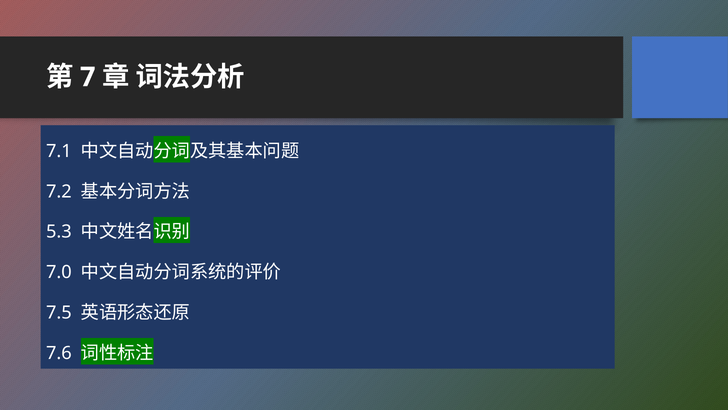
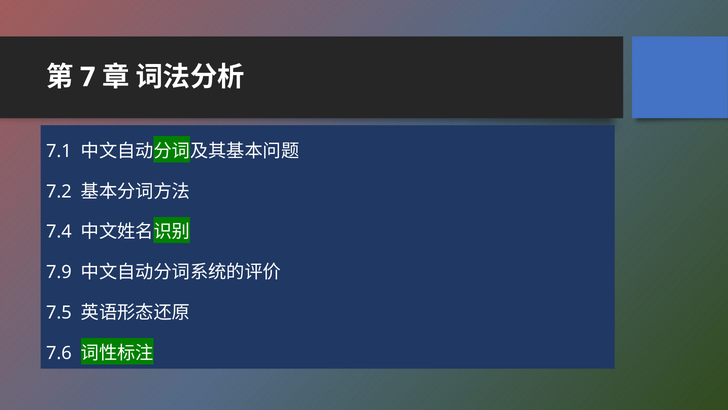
5.3: 5.3 -> 7.4 (59, 232)
7.0: 7.0 -> 7.9 (59, 272)
